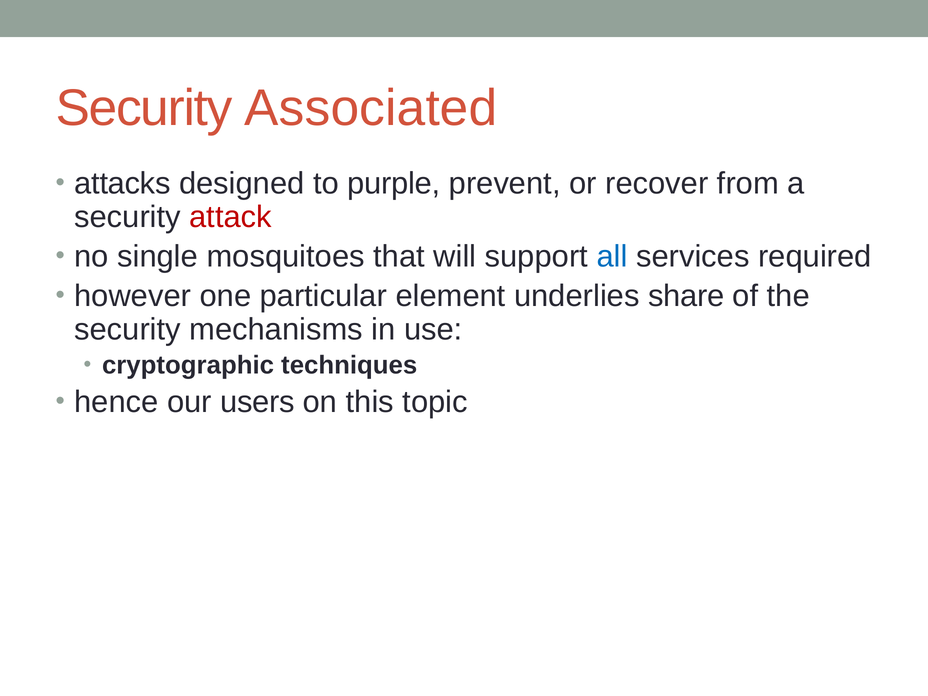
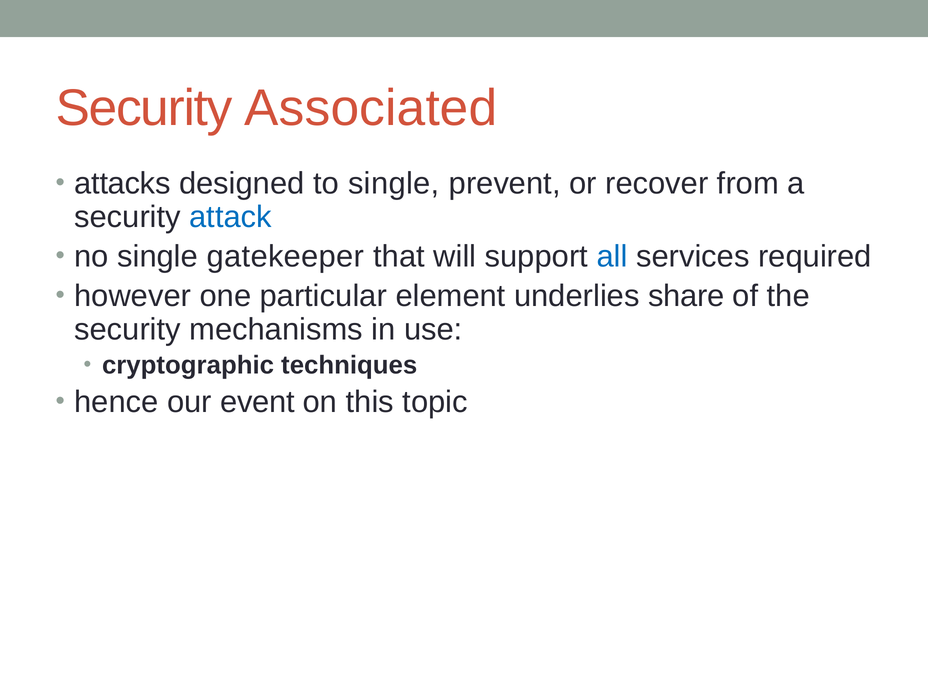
to purple: purple -> single (394, 184)
attack colour: red -> blue (231, 217)
mosquitoes: mosquitoes -> gatekeeper (286, 257)
users: users -> event (257, 402)
